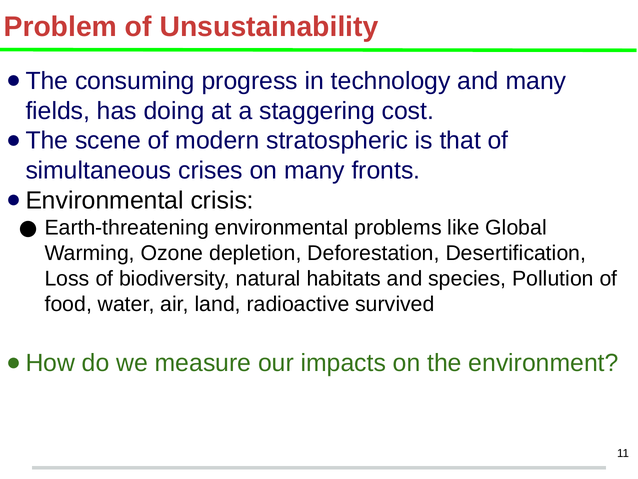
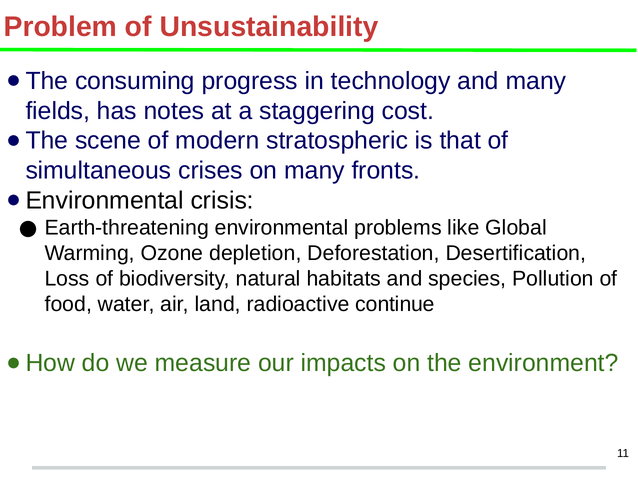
doing: doing -> notes (174, 111)
survived: survived -> continue (395, 304)
